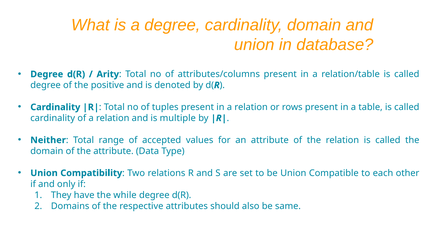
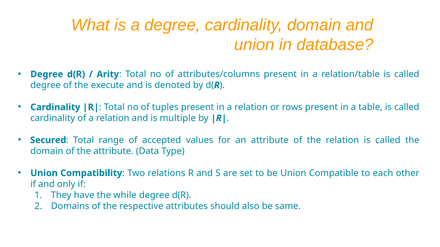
positive: positive -> execute (107, 85)
Neither: Neither -> Secured (48, 140)
